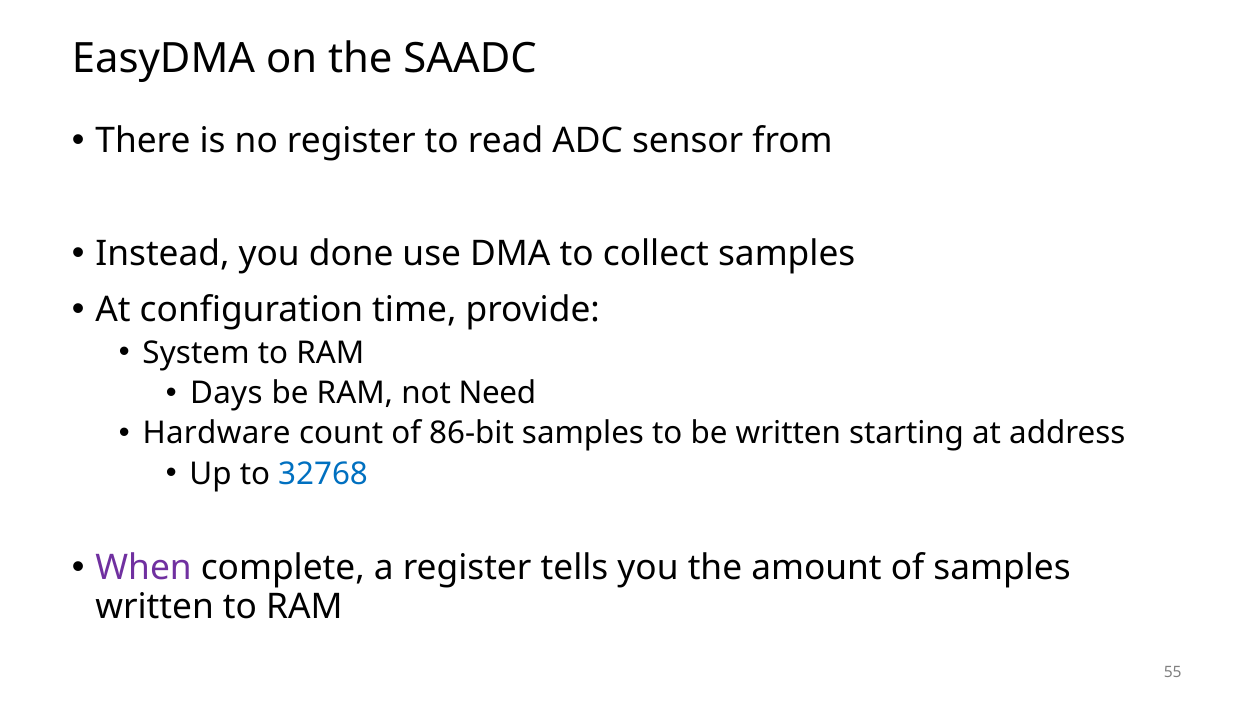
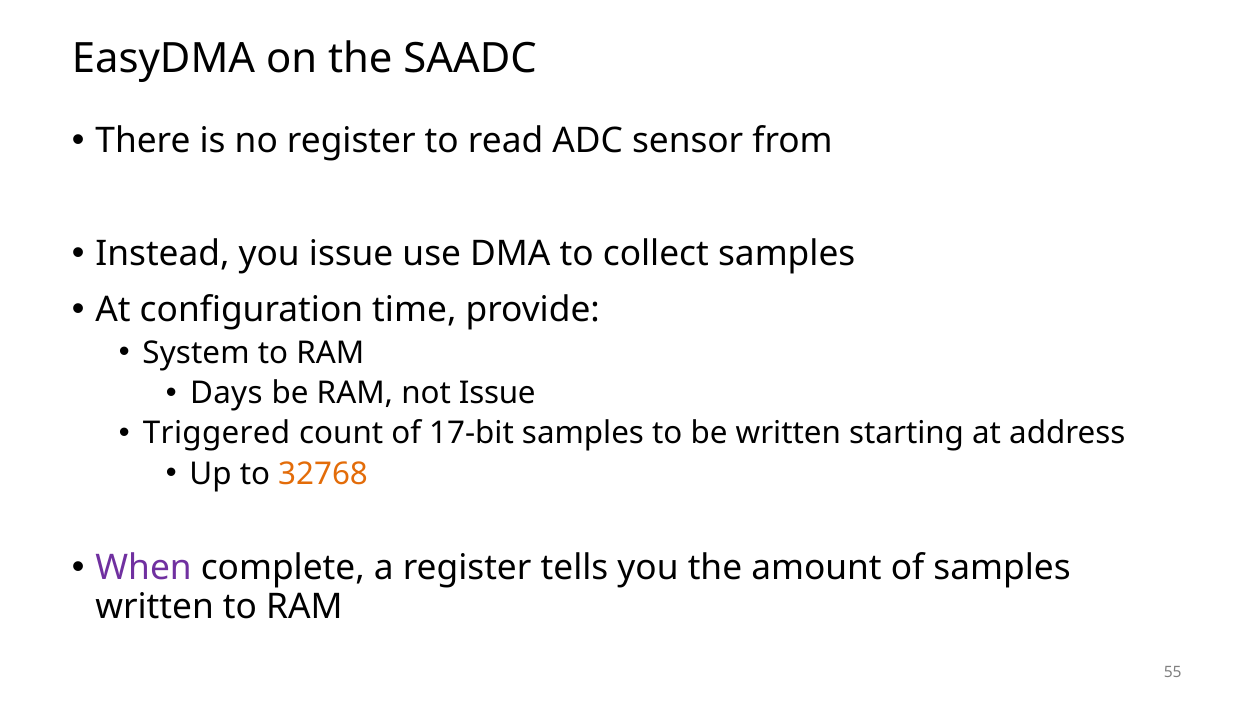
you done: done -> issue (351, 254)
not Need: Need -> Issue (497, 393)
Hardware: Hardware -> Triggered (217, 434)
86-bit: 86-bit -> 17-bit (472, 434)
32768 colour: blue -> orange (323, 474)
